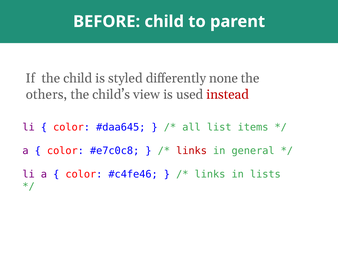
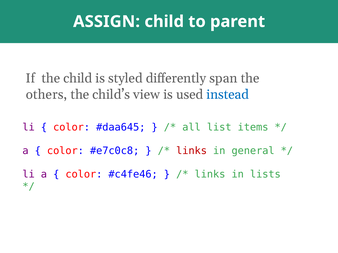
BEFORE: BEFORE -> ASSIGN (107, 22)
none: none -> span (223, 78)
instead colour: red -> blue (228, 95)
